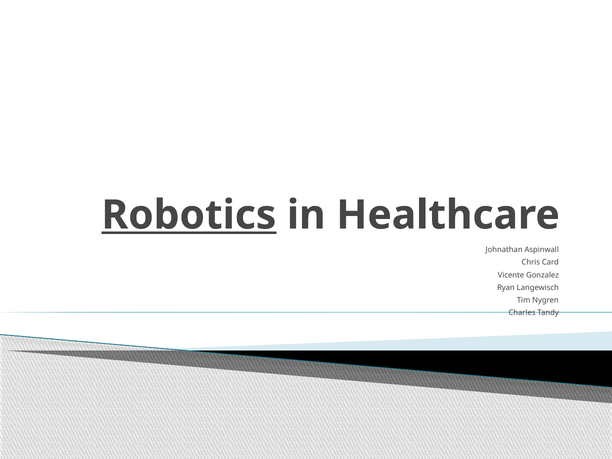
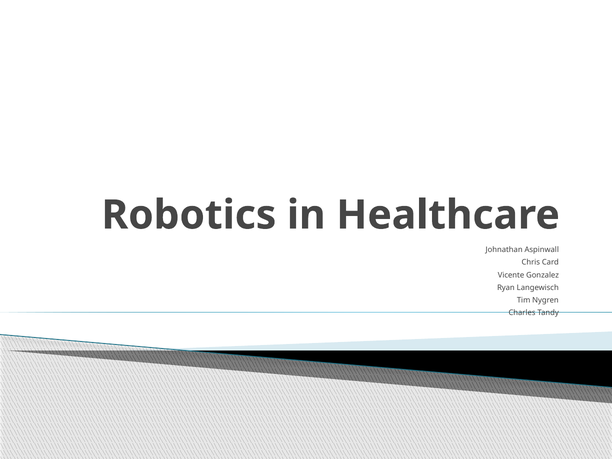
Robotics underline: present -> none (189, 215)
